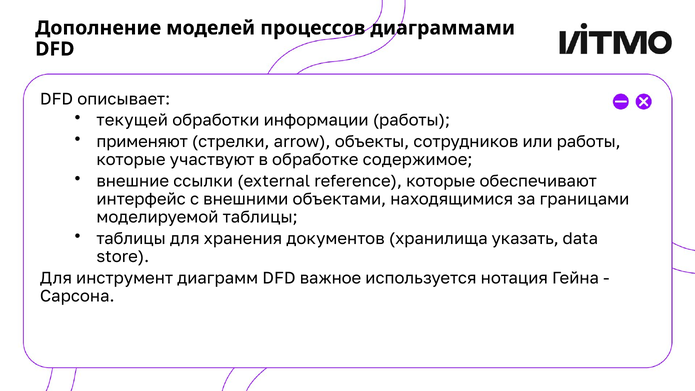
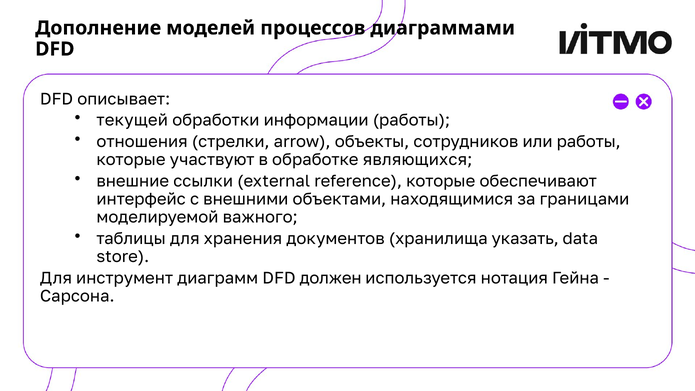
применяют: применяют -> отношения (142, 142)
содержимое: содержимое -> являющихся (418, 160)
моделируемой таблицы: таблицы -> важного (260, 217)
важное: важное -> должен (331, 278)
